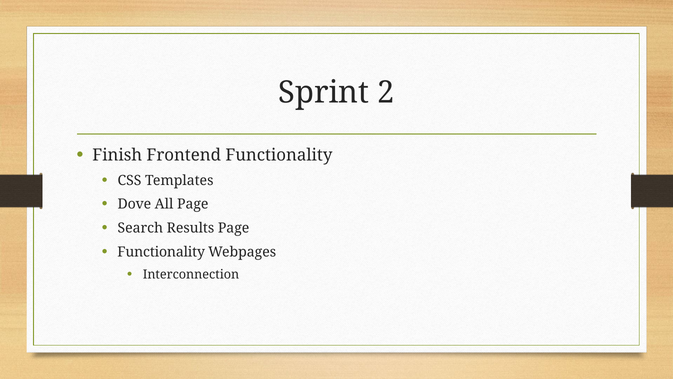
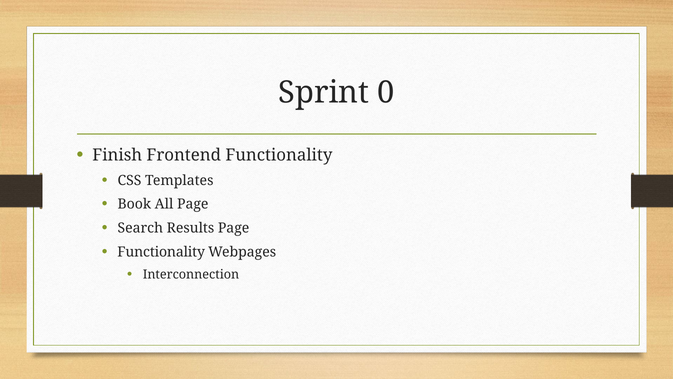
2: 2 -> 0 (386, 92)
Dove: Dove -> Book (134, 204)
